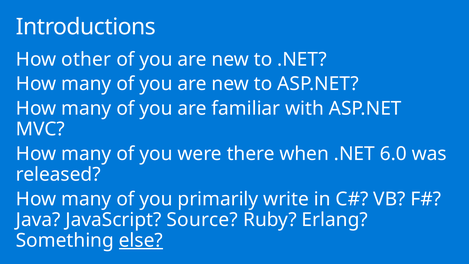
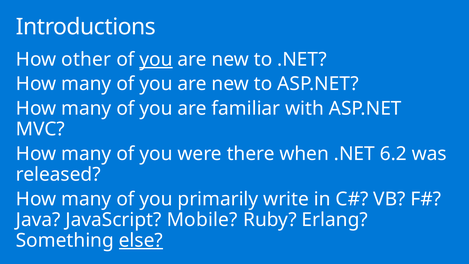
you underline: none -> present (156, 59)
6.0: 6.0 -> 6.2 (393, 154)
Source: Source -> Mobile (202, 220)
